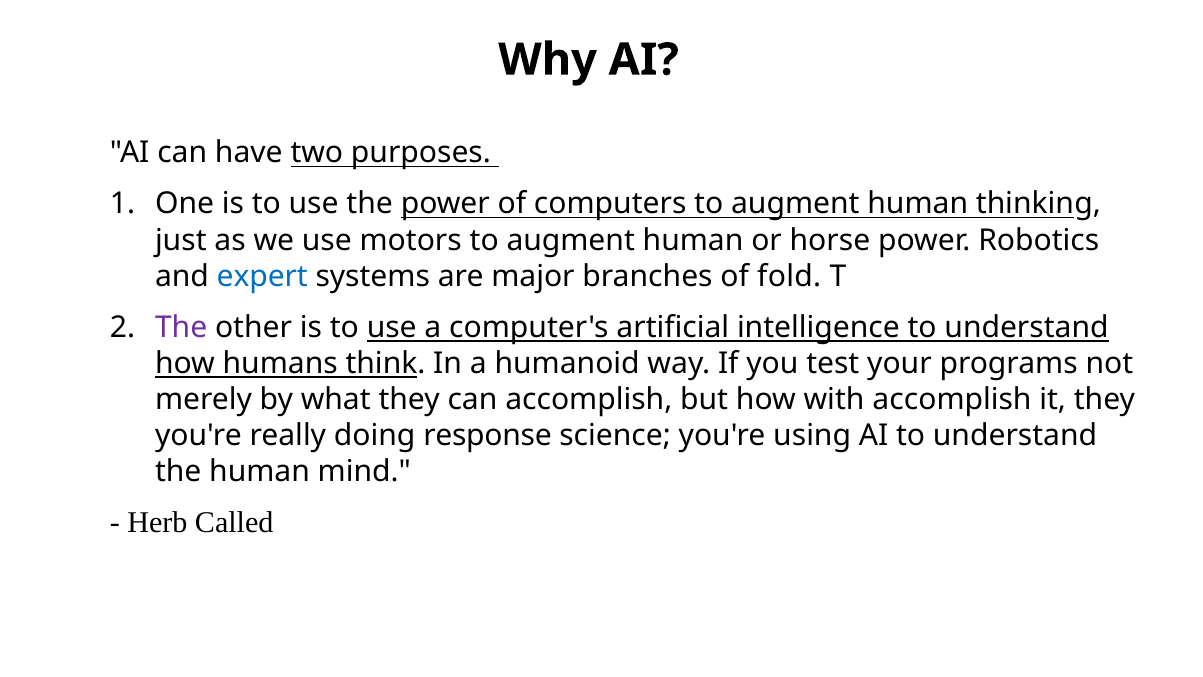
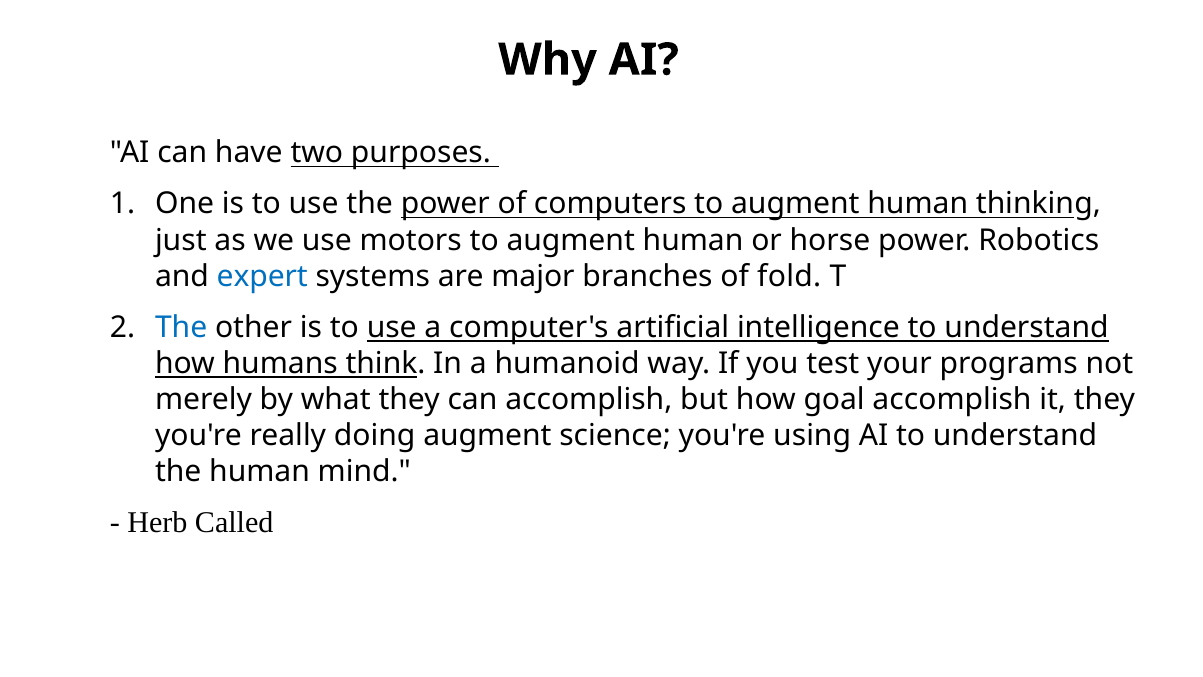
The colour: purple -> blue (181, 327)
with: with -> goal (834, 399)
doing response: response -> augment (487, 435)
